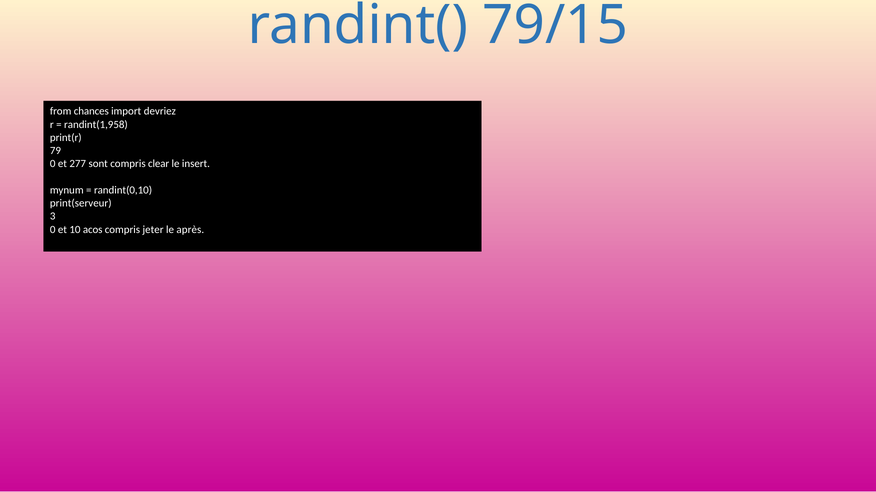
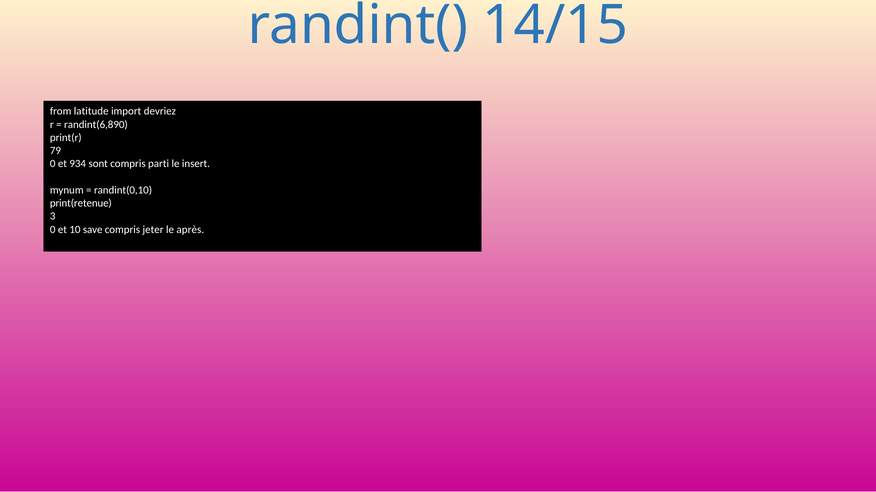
79/15: 79/15 -> 14/15 (555, 25)
chances: chances -> latitude (91, 111)
randint(1,958: randint(1,958 -> randint(6,890 (96, 125)
277: 277 -> 934 (78, 164)
clear: clear -> parti (159, 164)
print(serveur: print(serveur -> print(retenue (81, 203)
acos: acos -> save (93, 230)
